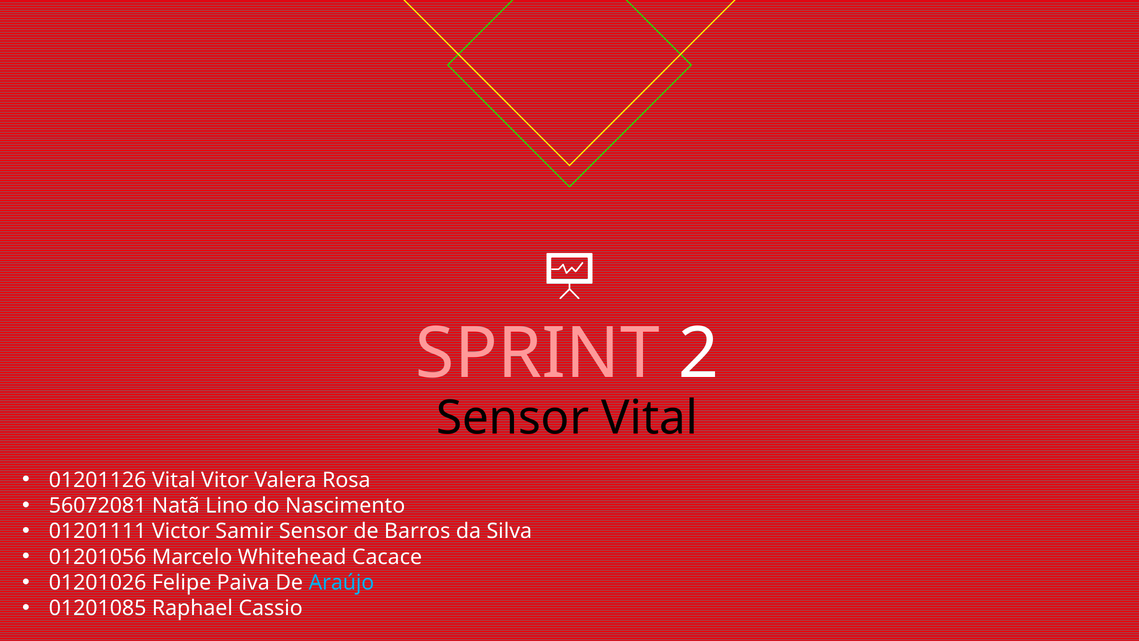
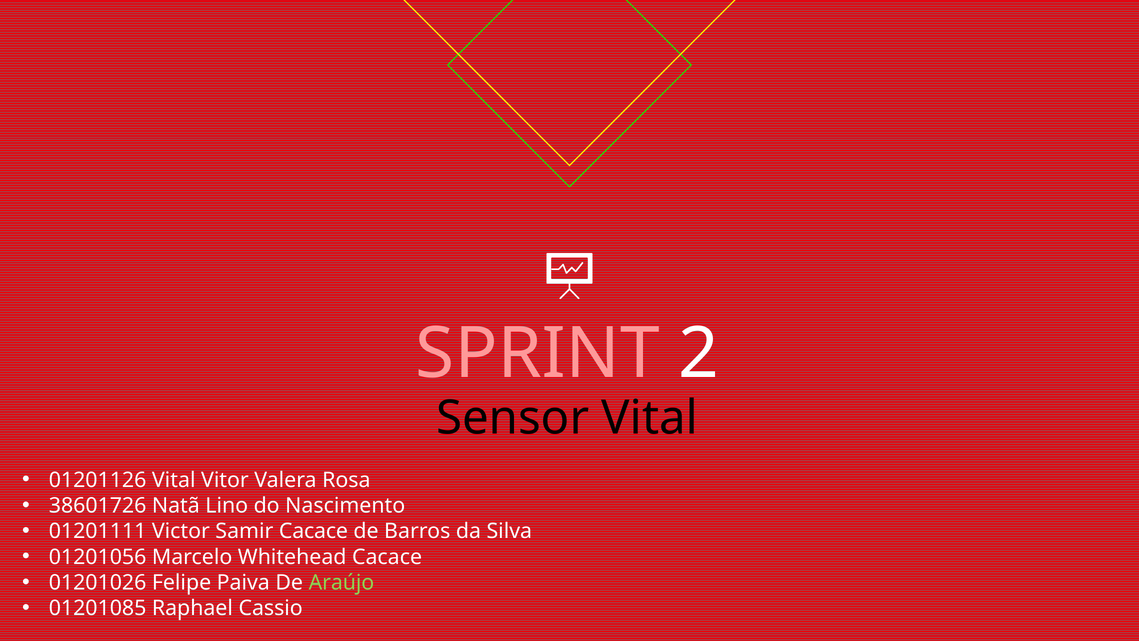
56072081: 56072081 -> 38601726 (98, 505)
Samir Sensor: Sensor -> Cacace (313, 531)
Araújo colour: light blue -> light green (341, 582)
